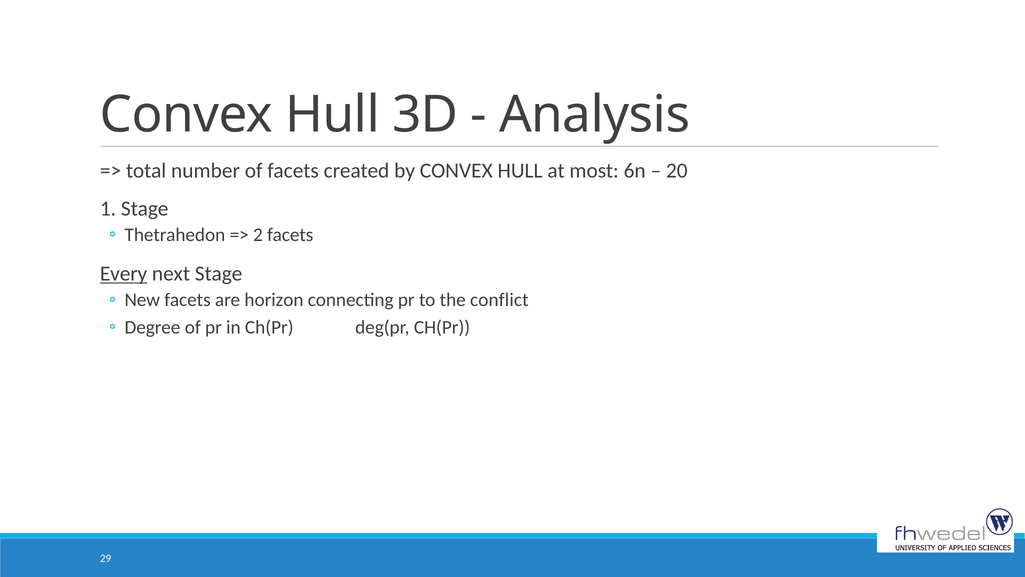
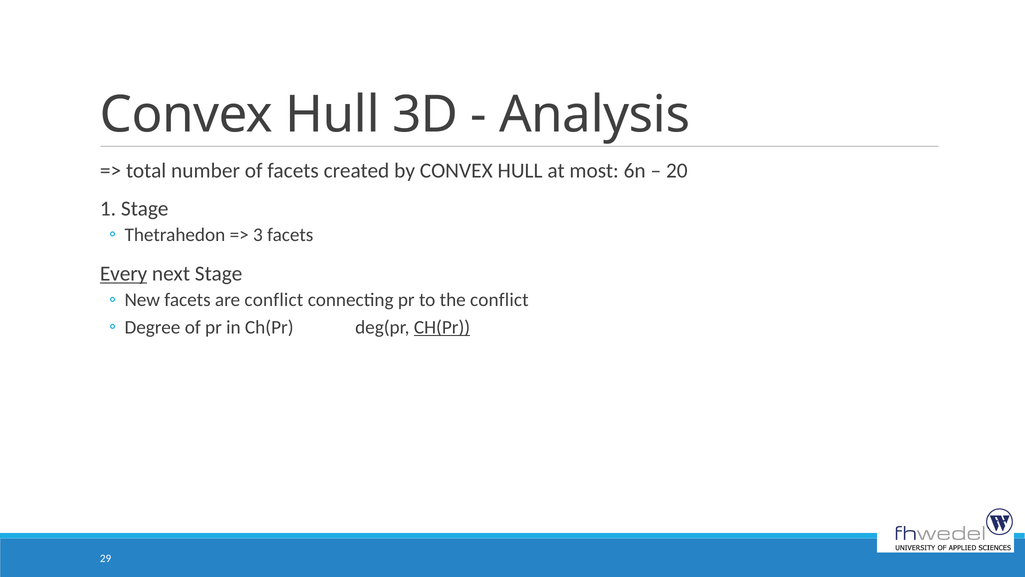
2: 2 -> 3 (258, 235)
are horizon: horizon -> conflict (274, 300)
CH(Pr underline: none -> present (442, 327)
